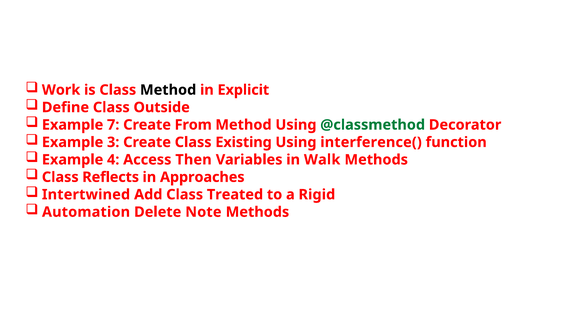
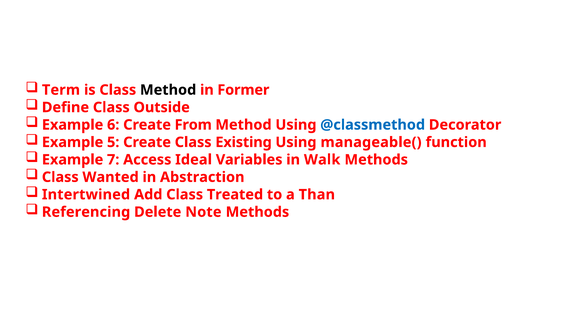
Work: Work -> Term (61, 90)
Explicit: Explicit -> Former (243, 90)
7: 7 -> 6 (113, 125)
@classmethod colour: green -> blue (373, 125)
3: 3 -> 5 (113, 142)
interference(: interference( -> manageable( (371, 142)
4: 4 -> 7 (113, 159)
Then: Then -> Ideal (194, 159)
Reflects: Reflects -> Wanted (111, 177)
Approaches: Approaches -> Abstraction (202, 177)
Rigid: Rigid -> Than (317, 194)
Automation: Automation -> Referencing (86, 212)
